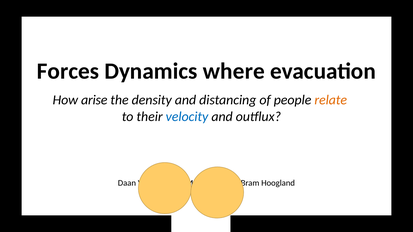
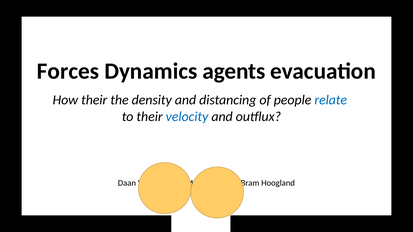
where: where -> agents (234, 71)
How arise: arise -> their (94, 100)
relate colour: orange -> blue (331, 100)
